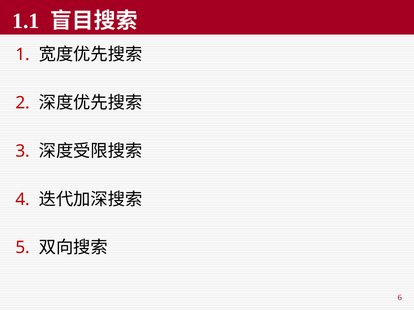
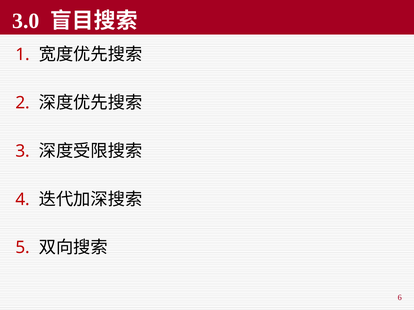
1.1: 1.1 -> 3.0 (26, 21)
